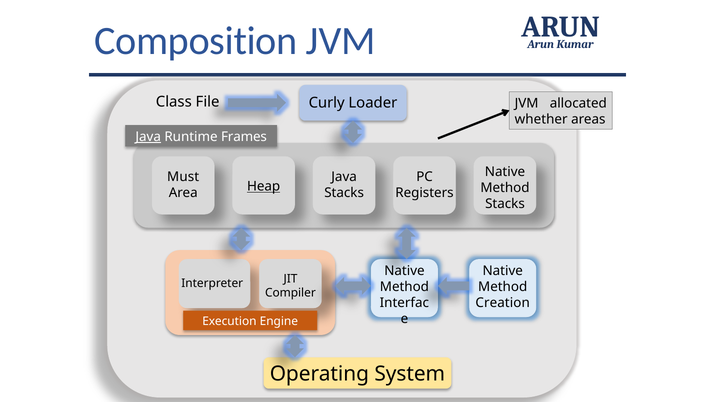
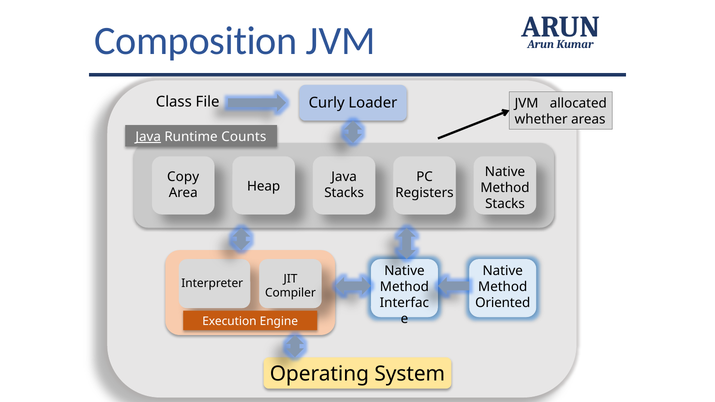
Frames: Frames -> Counts (244, 137)
Must: Must -> Copy (183, 177)
Heap underline: present -> none (264, 187)
Creation: Creation -> Oriented (503, 303)
